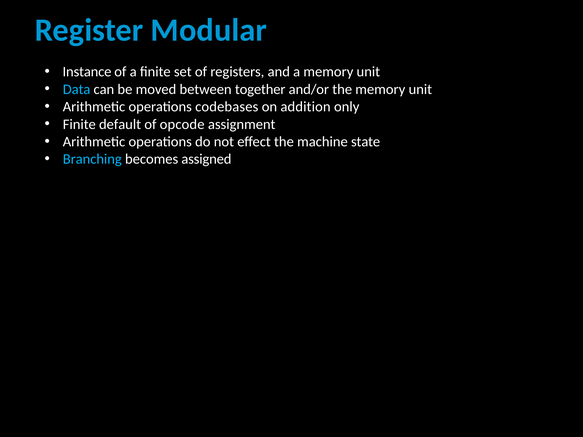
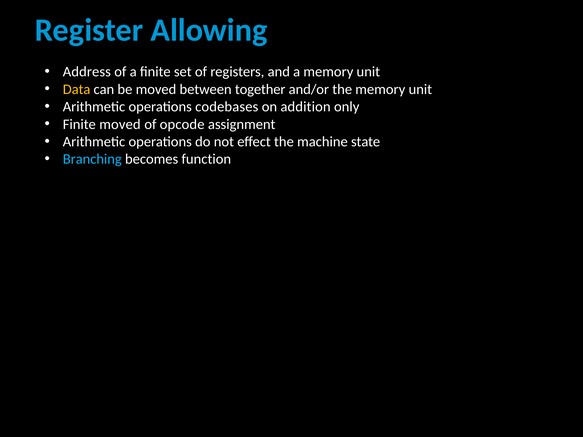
Modular: Modular -> Allowing (209, 30)
Instance: Instance -> Address (87, 72)
Data colour: light blue -> yellow (77, 89)
Finite default: default -> moved (120, 124)
assigned: assigned -> function (206, 159)
